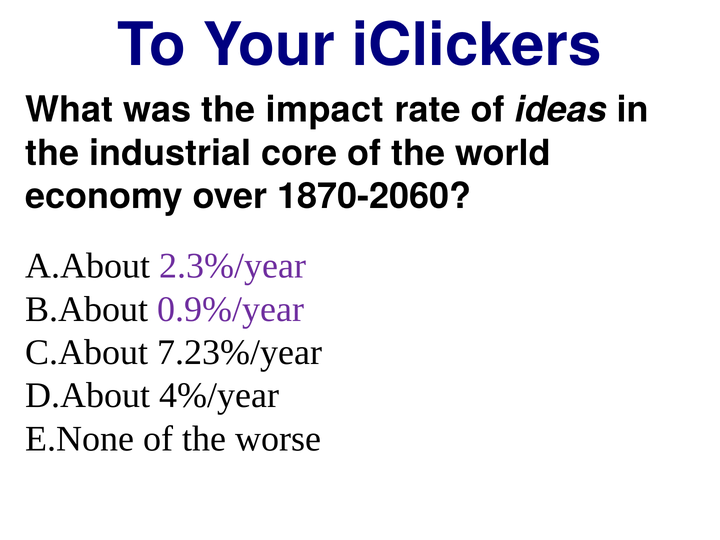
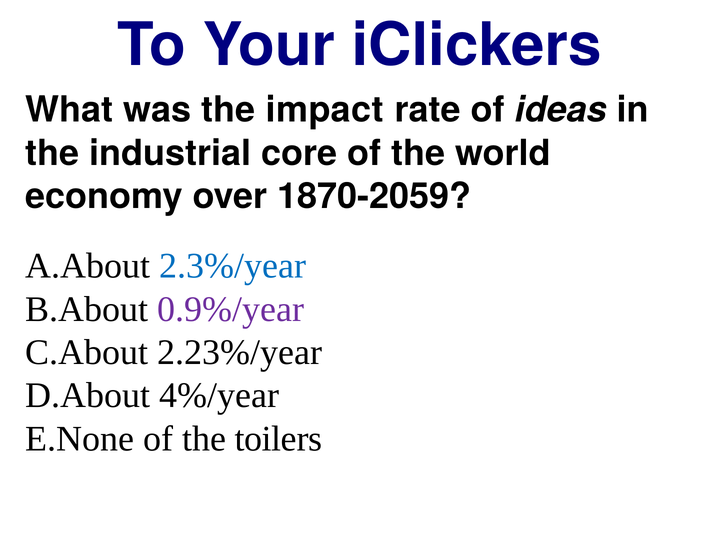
1870-2060: 1870-2060 -> 1870-2059 (374, 196)
2.3%/year colour: purple -> blue (233, 266)
7.23%/year: 7.23%/year -> 2.23%/year (240, 352)
worse: worse -> toilers (278, 439)
